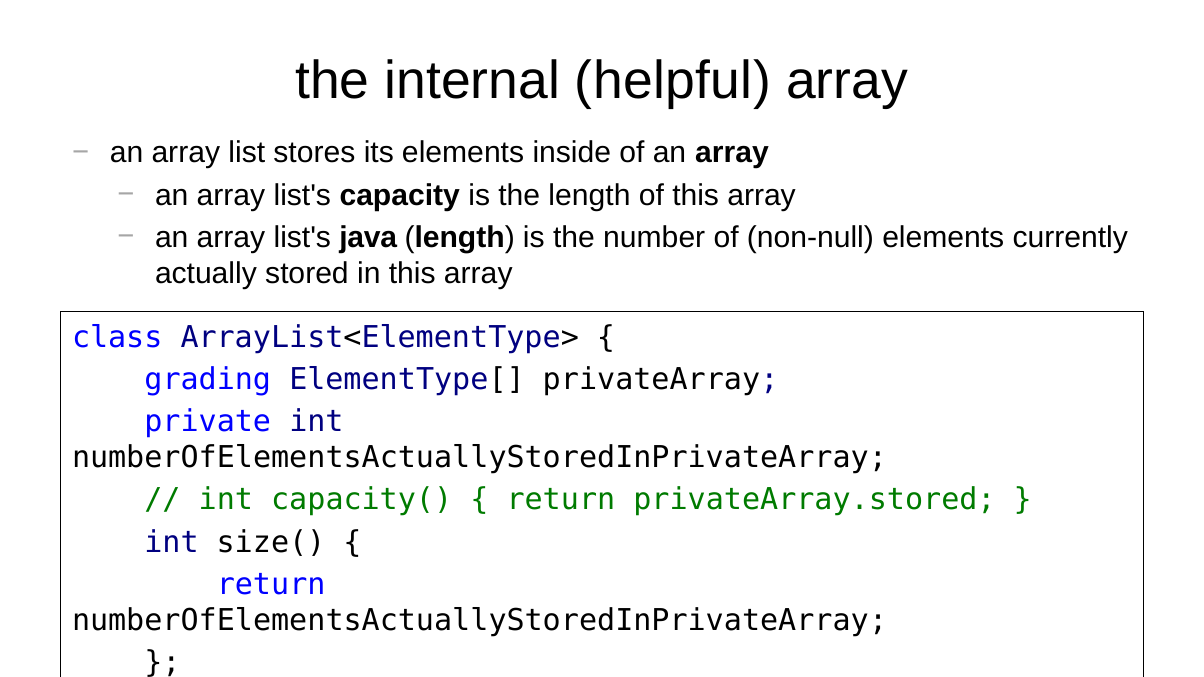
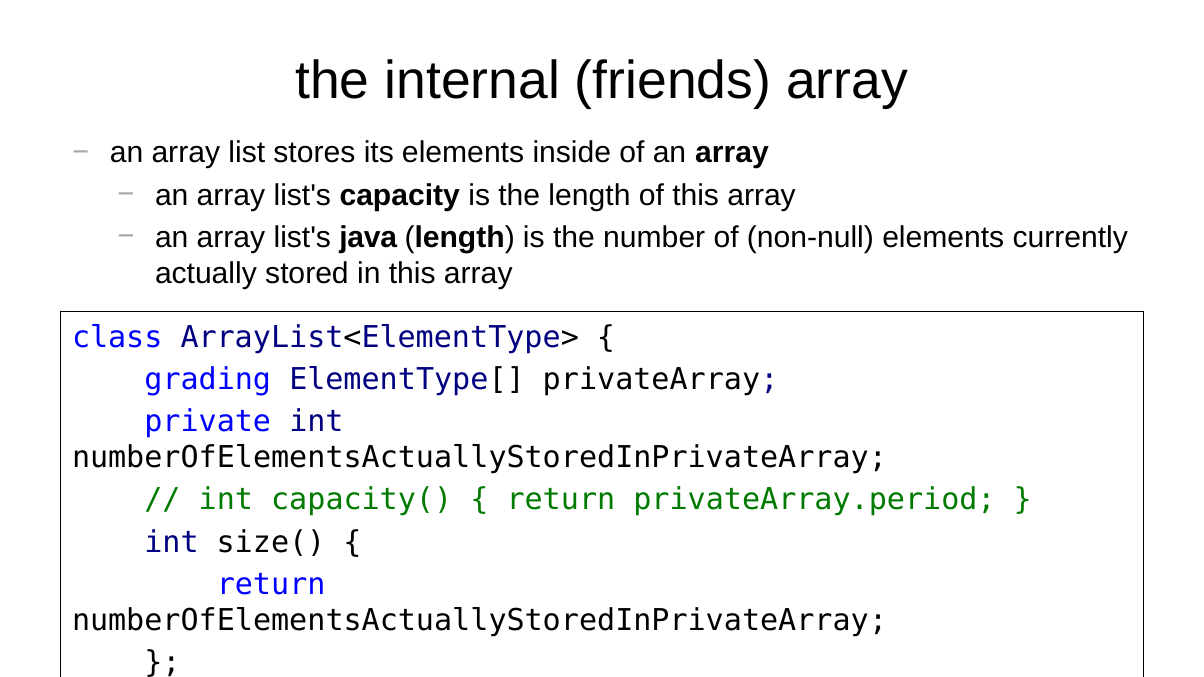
helpful: helpful -> friends (673, 81)
privateArray.stored: privateArray.stored -> privateArray.period (814, 500)
